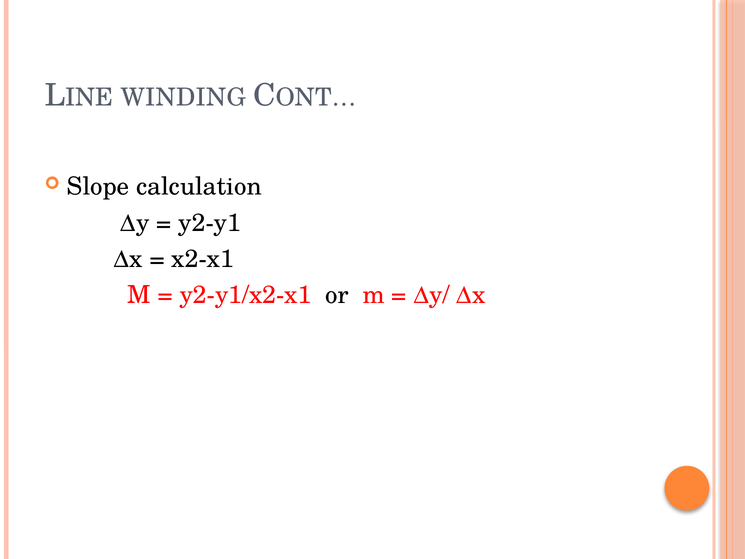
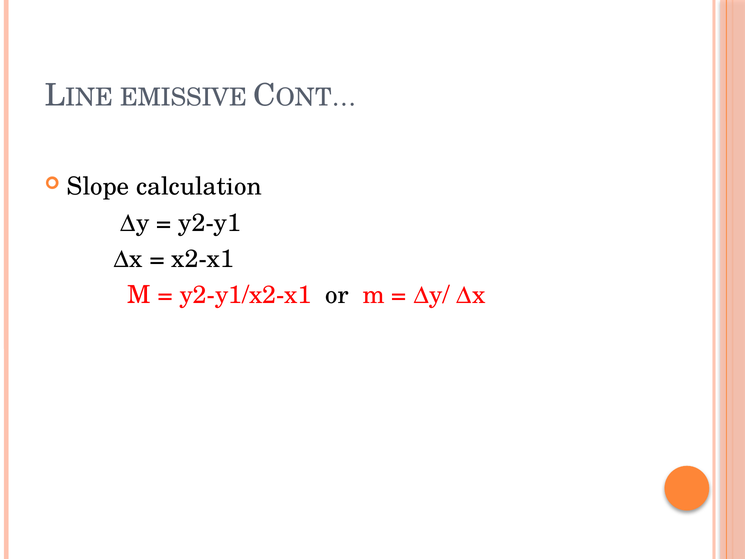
WINDING: WINDING -> EMISSIVE (184, 97)
